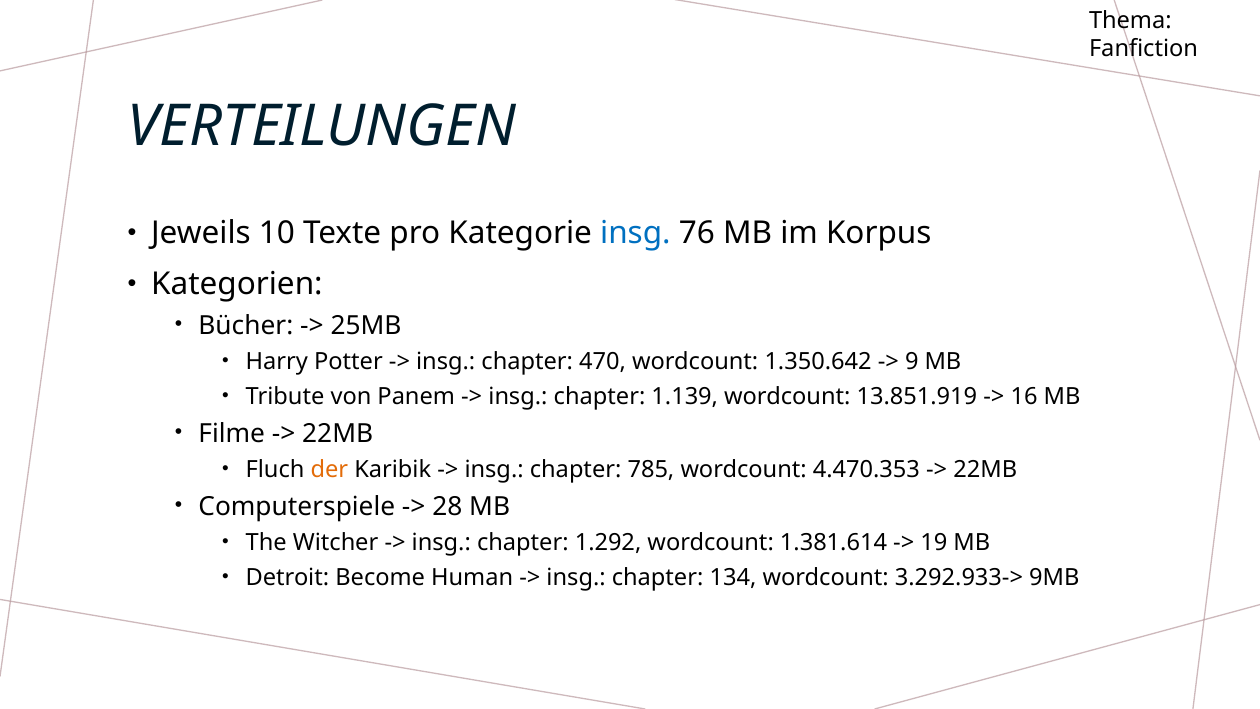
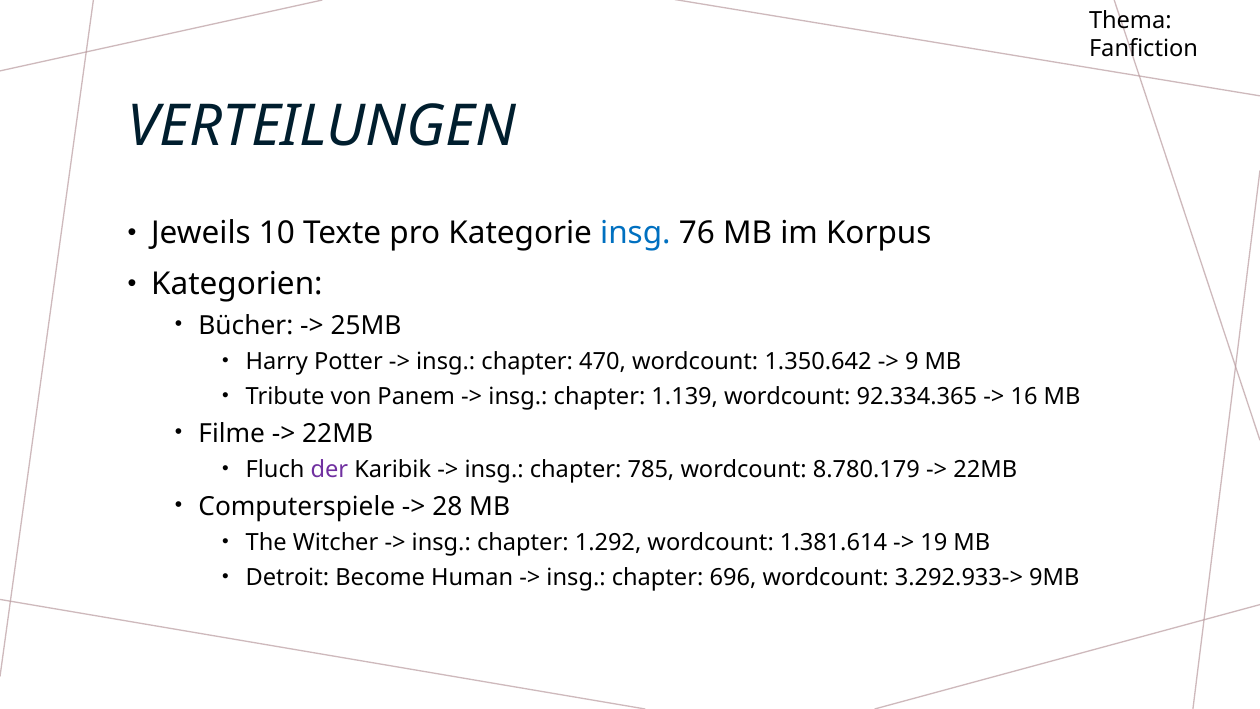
13.851.919: 13.851.919 -> 92.334.365 (917, 397)
der colour: orange -> purple (329, 469)
4.470.353: 4.470.353 -> 8.780.179 (866, 469)
134: 134 -> 696 (733, 577)
